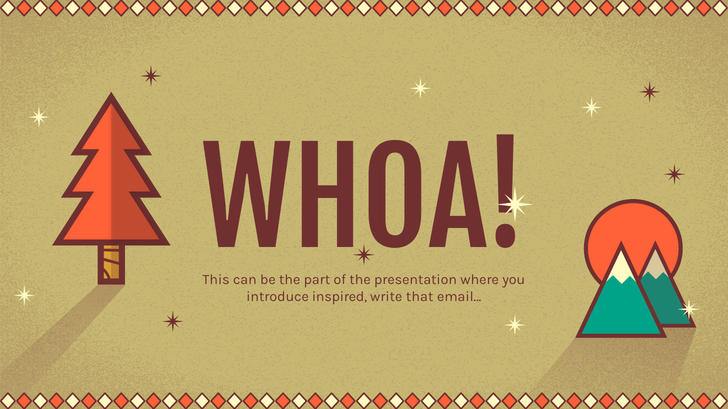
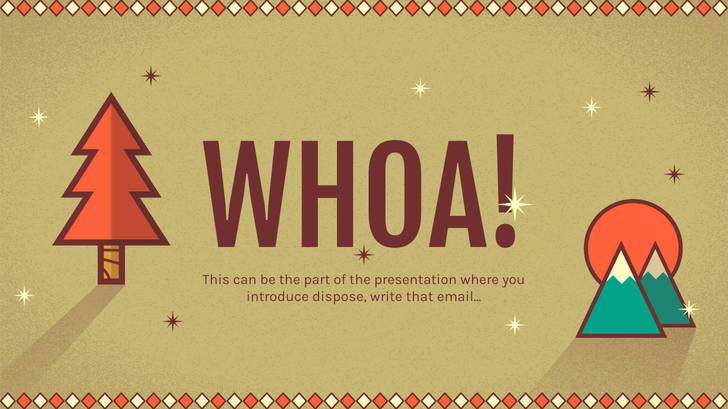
inspired: inspired -> dispose (339, 297)
